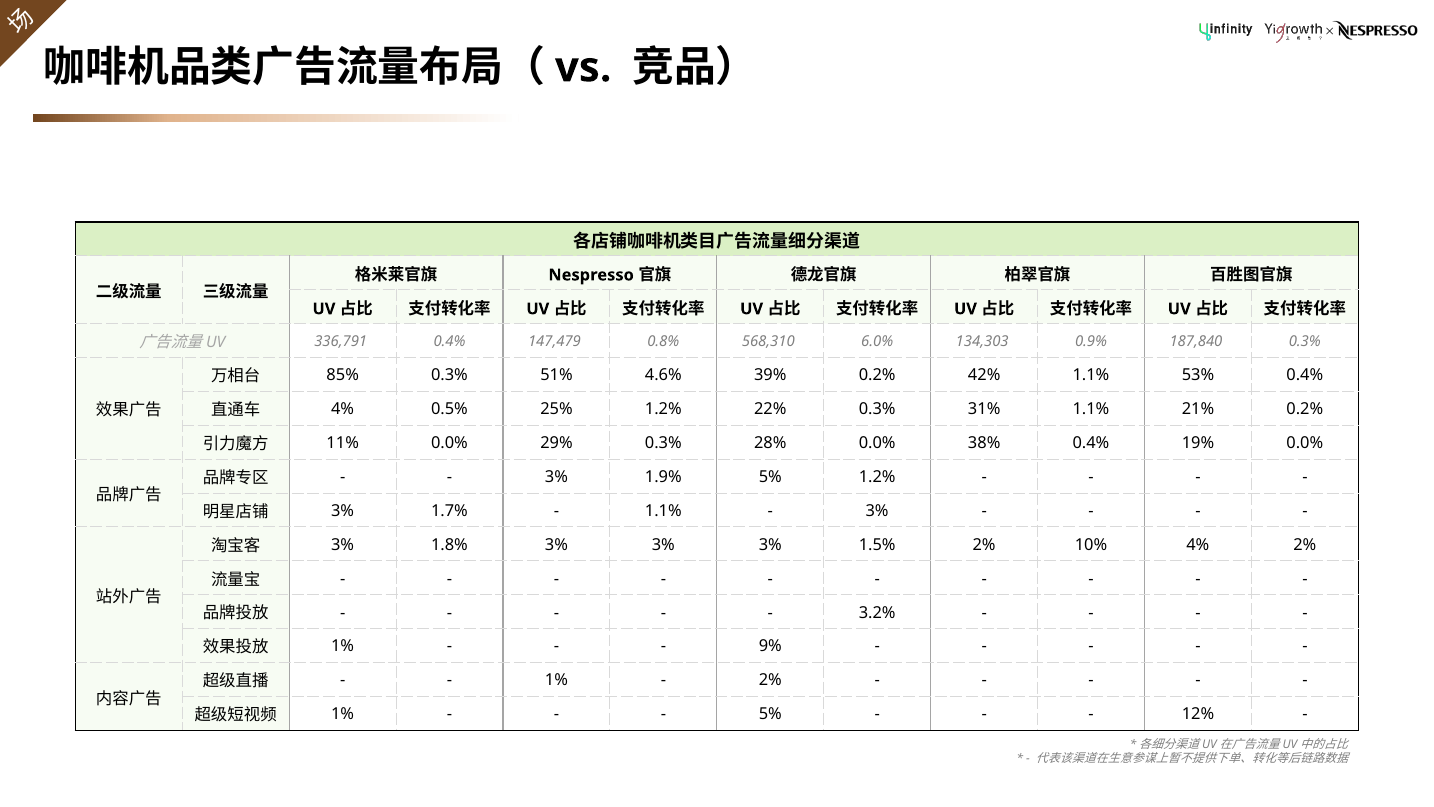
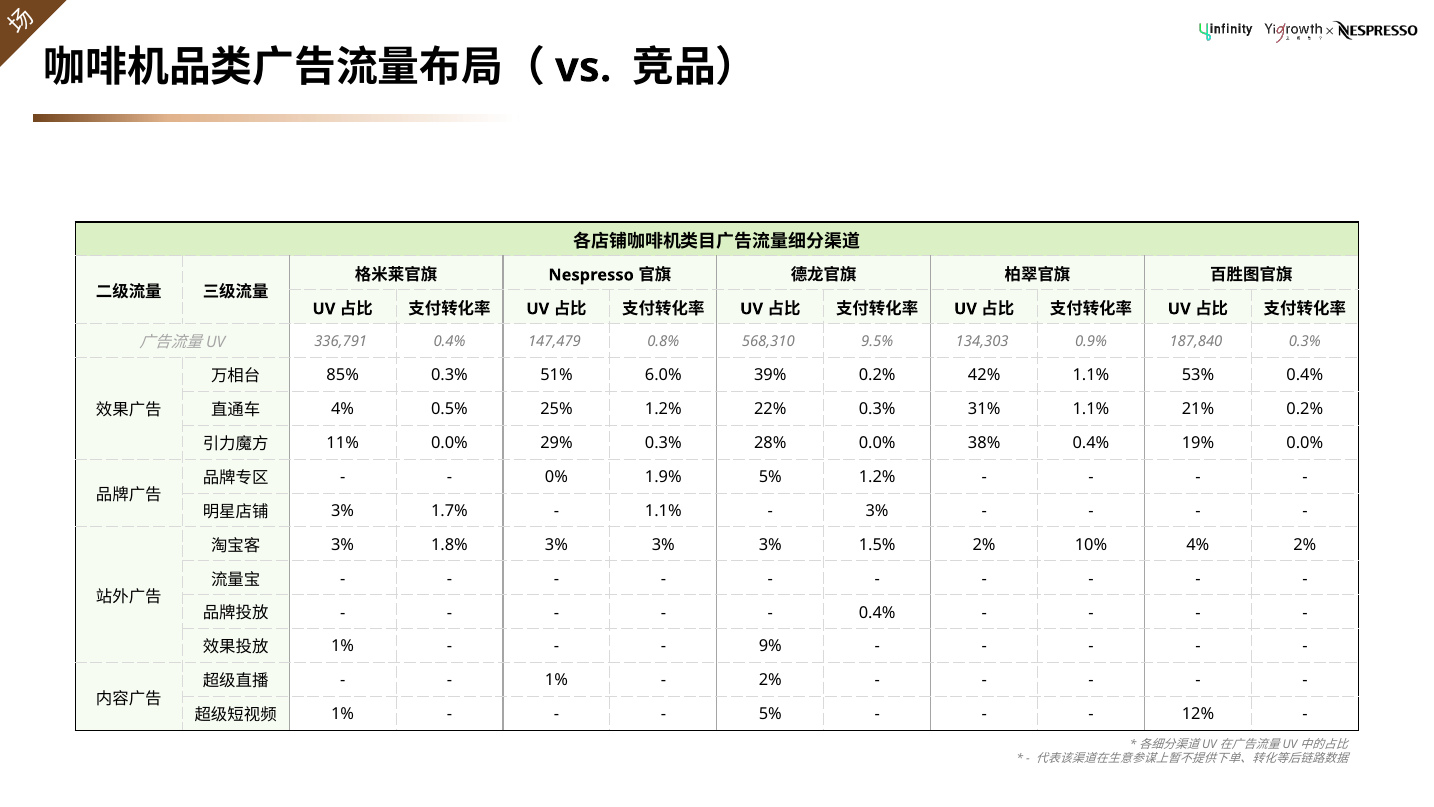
6.0%: 6.0% -> 9.5% (877, 341)
4.6%: 4.6% -> 6.0% (663, 375)
3%: 3% -> 0% (556, 477)
3.2%: 3.2% -> 0.4% (877, 612)
